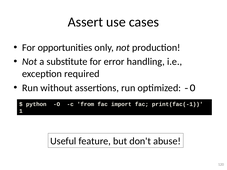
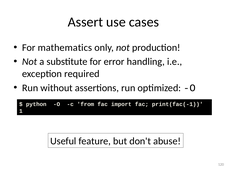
opportunities: opportunities -> mathematics (65, 48)
